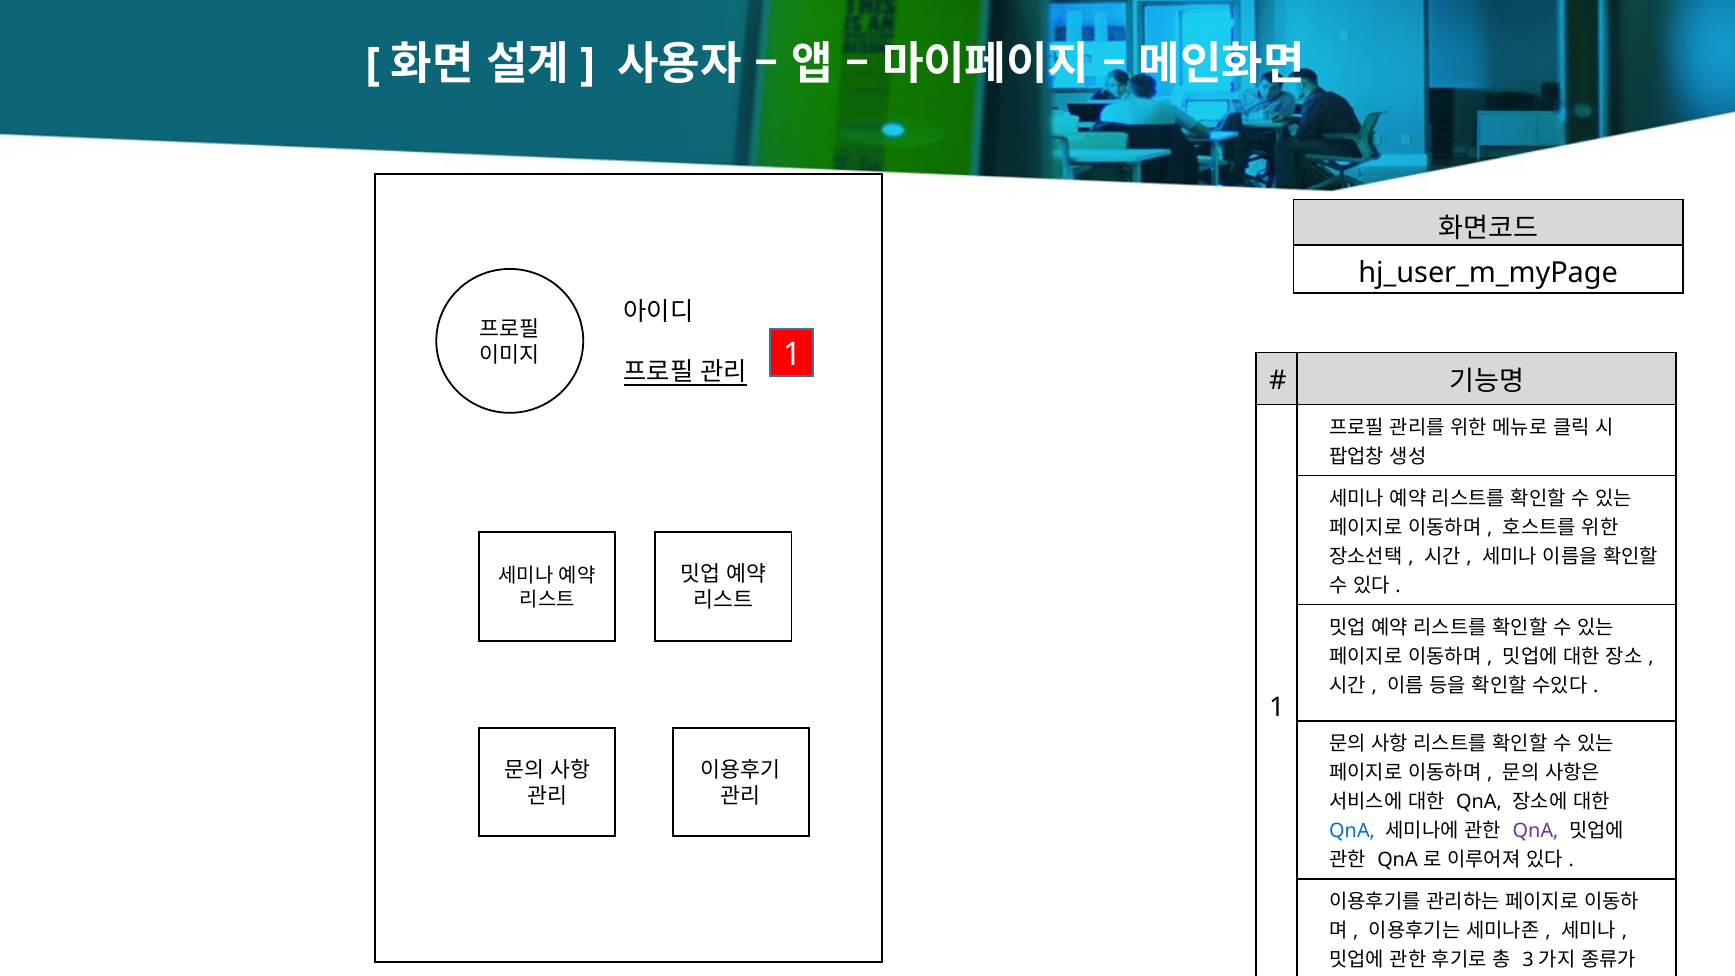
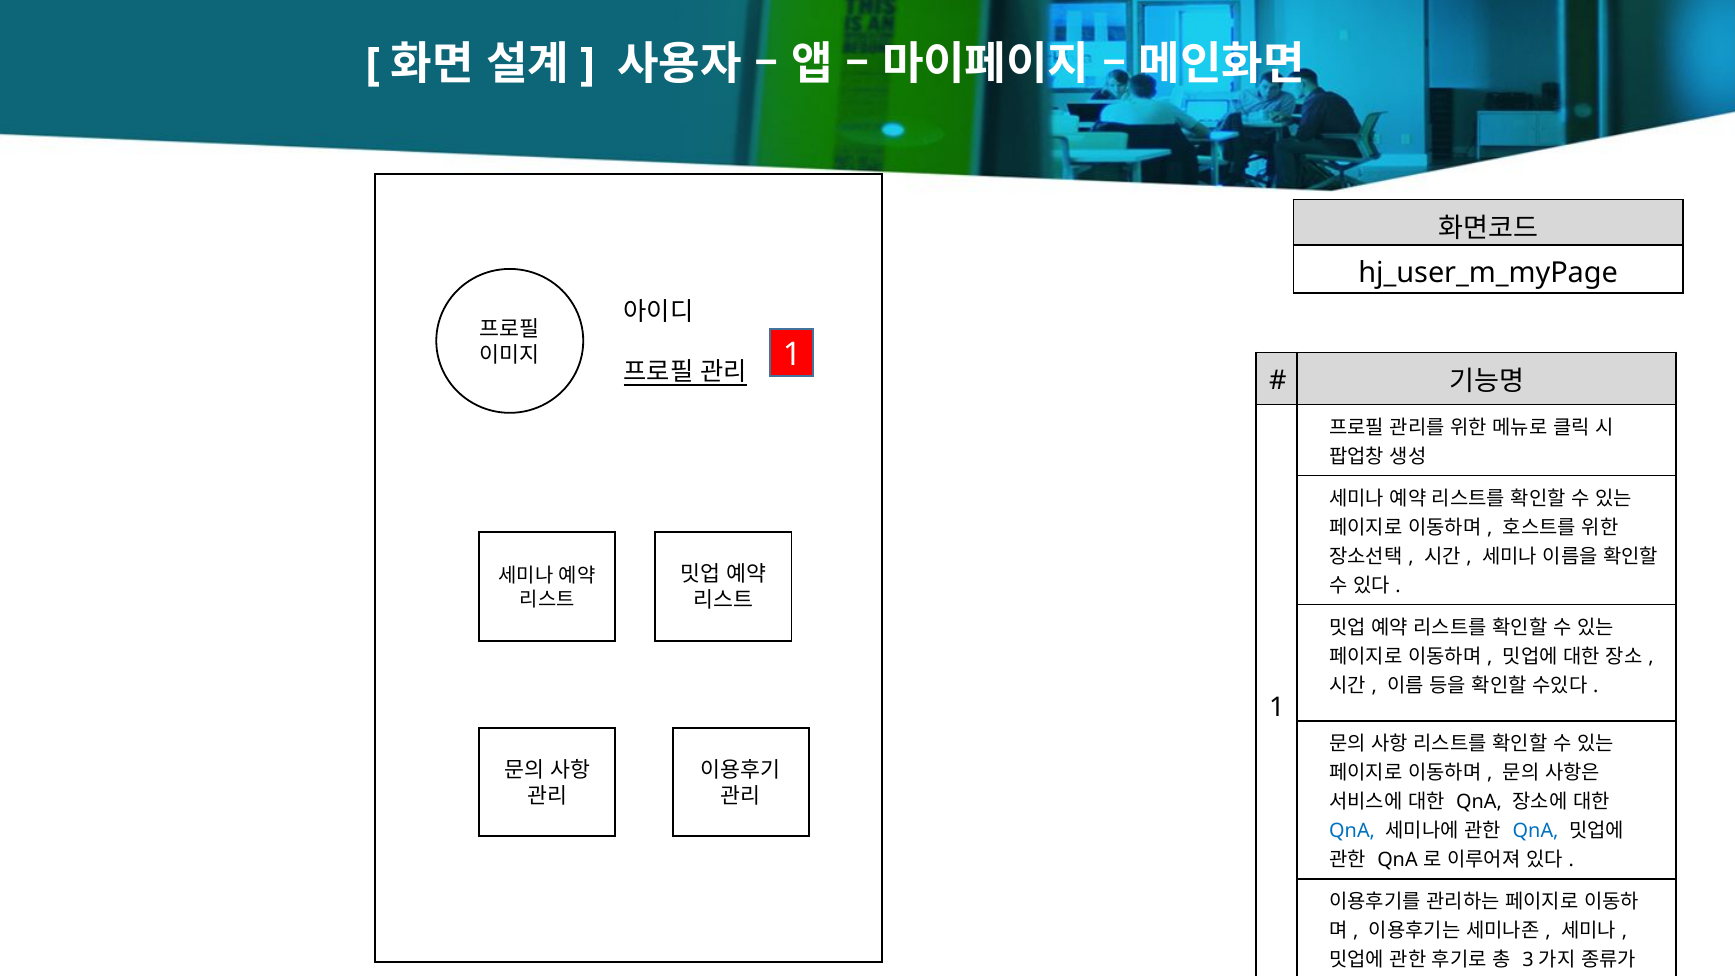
QnA colour: purple -> blue (1536, 831)
